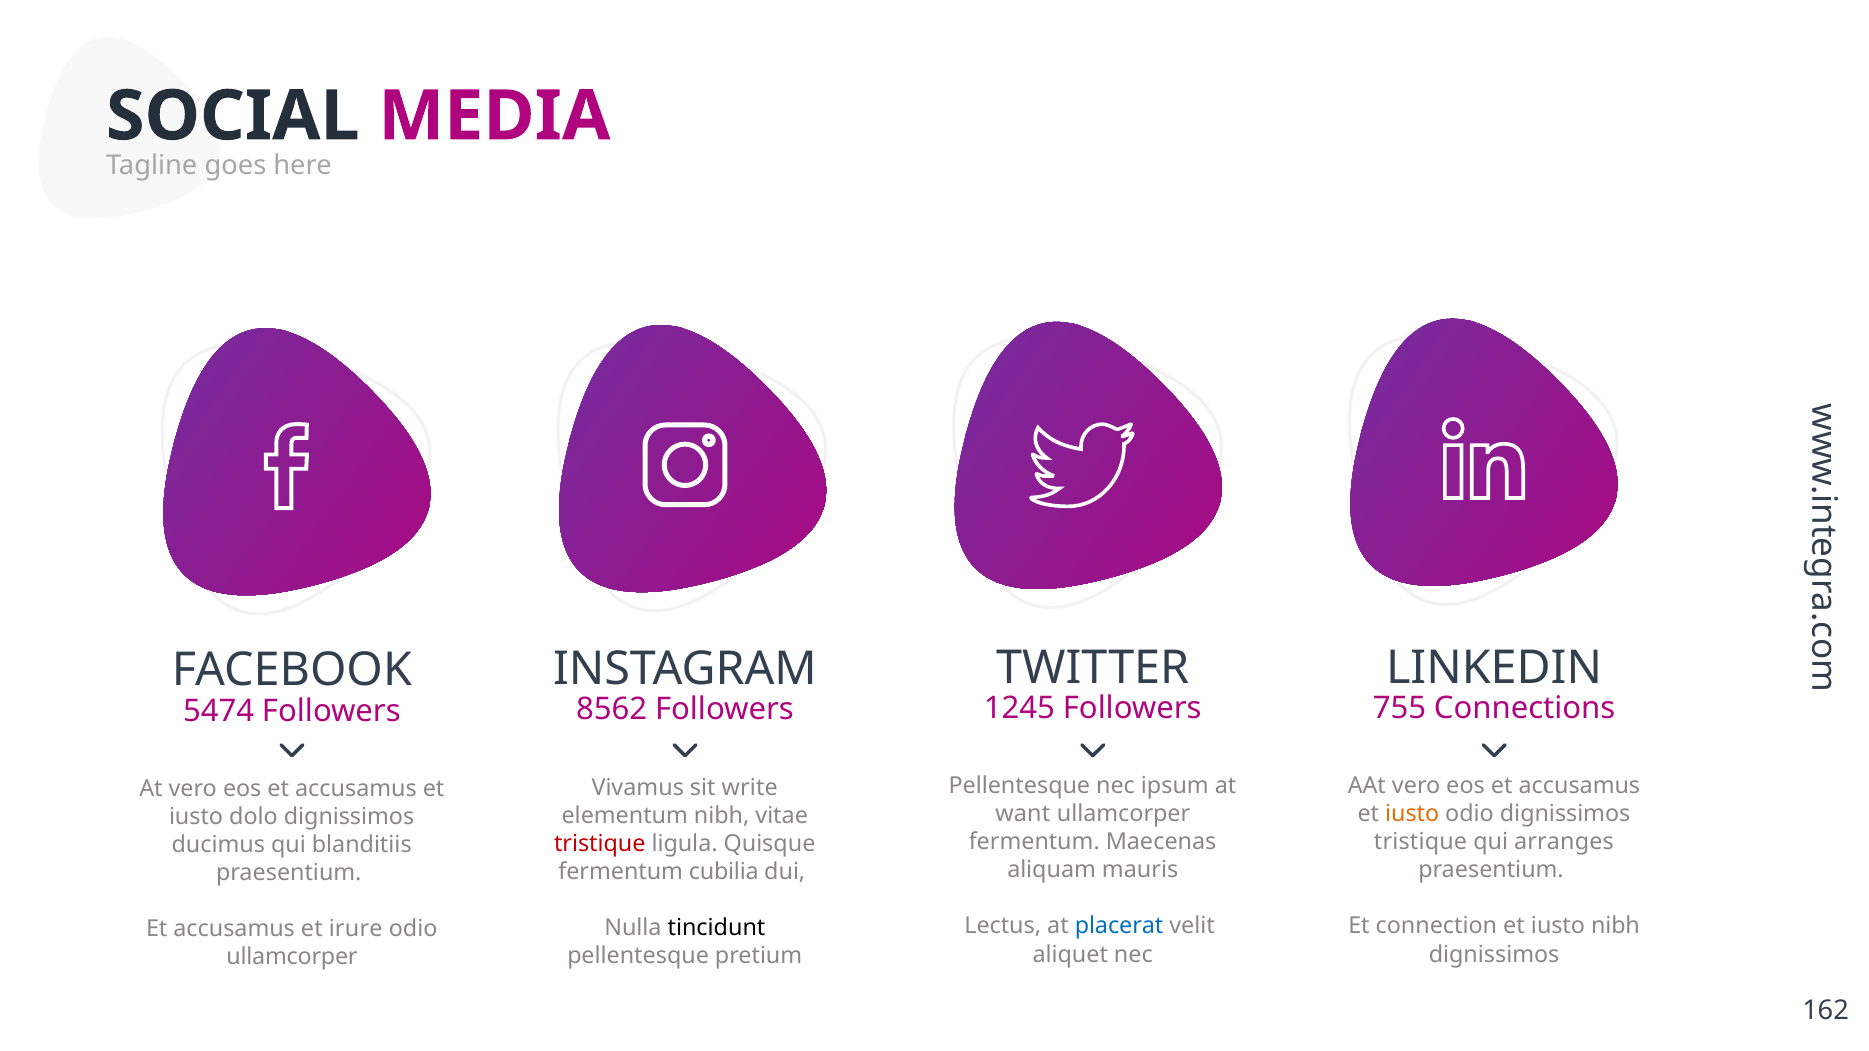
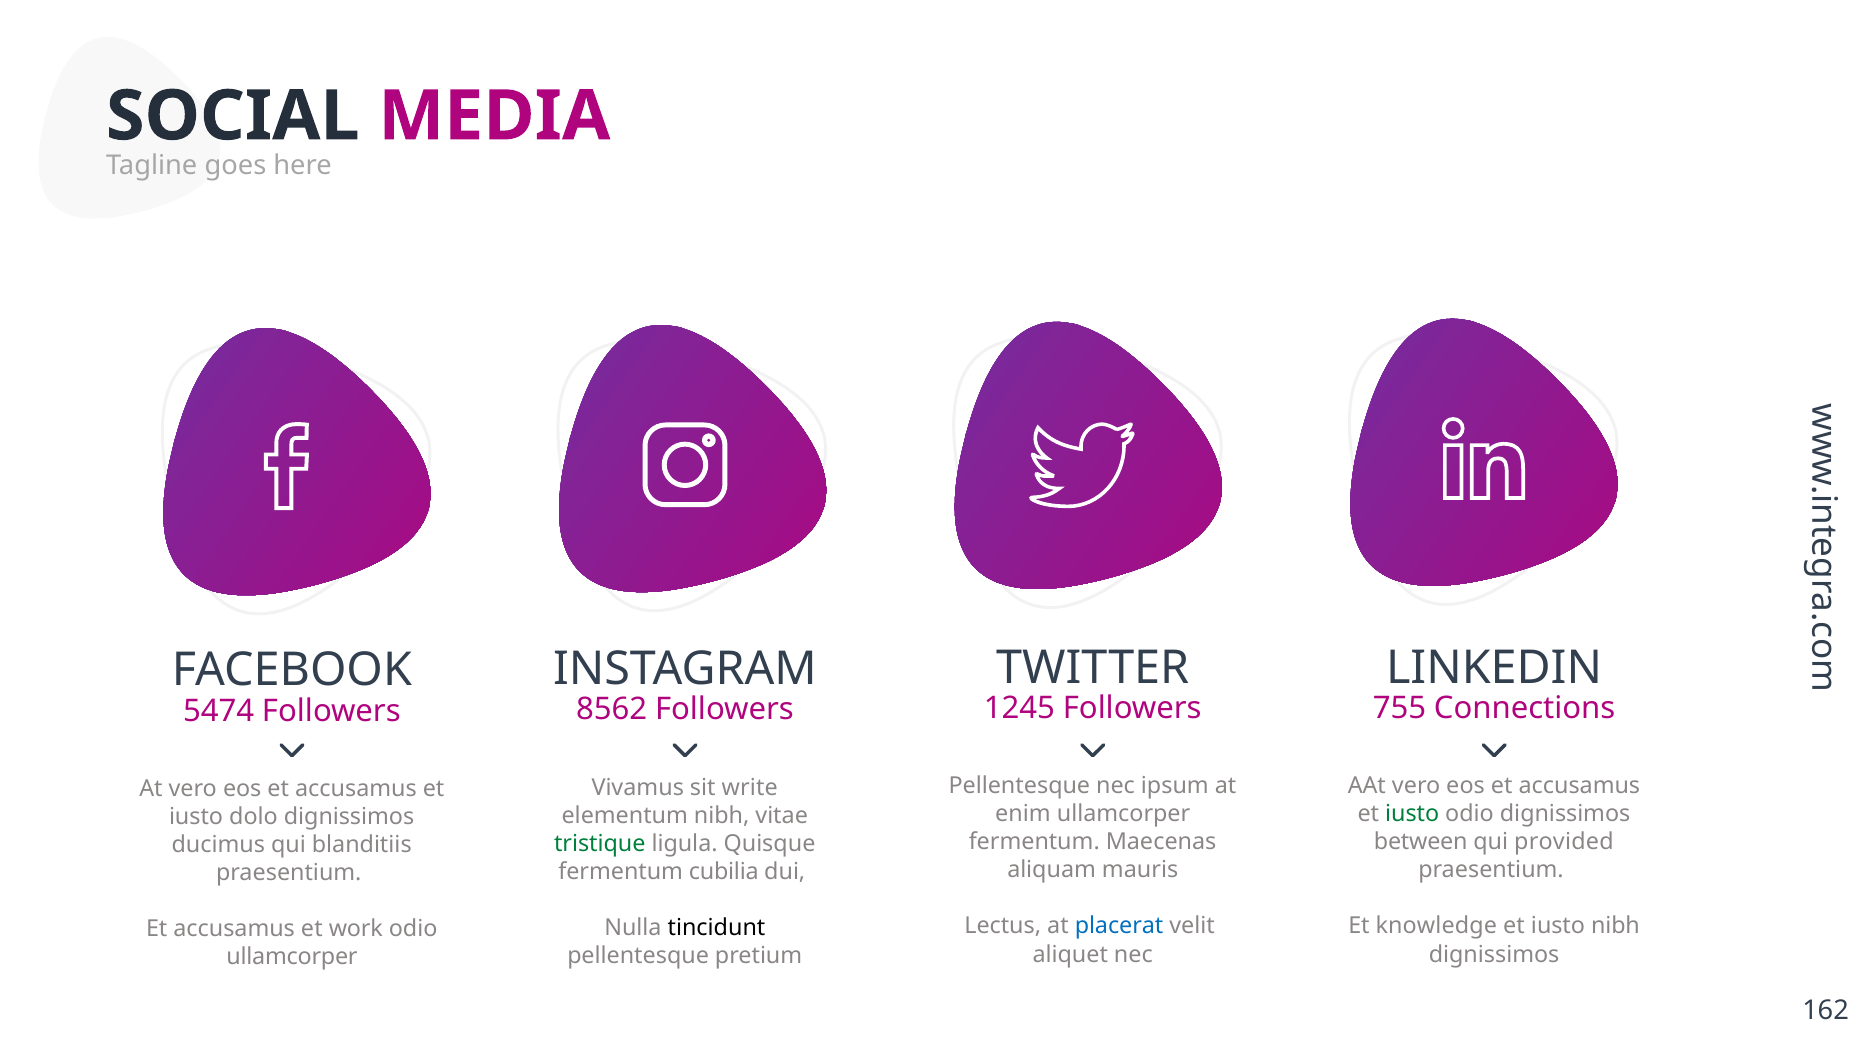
want: want -> enim (1023, 814)
iusto colour: orange -> green (1412, 814)
tristique: tristique -> between (1421, 842)
arranges: arranges -> provided (1564, 842)
tristique colour: red -> green (600, 844)
connection: connection -> knowledge (1436, 927)
irure: irure -> work (356, 929)
